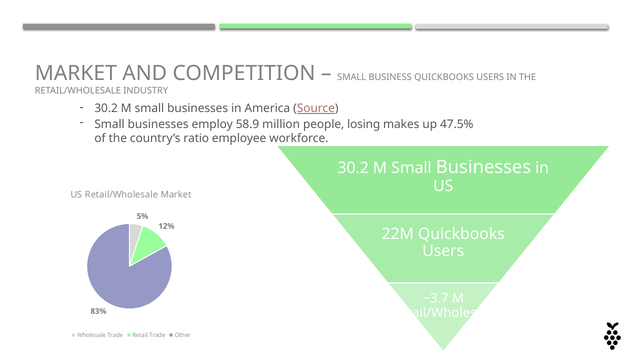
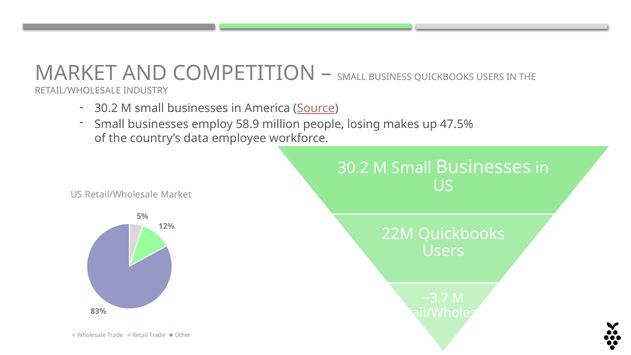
ratio: ratio -> data (196, 138)
